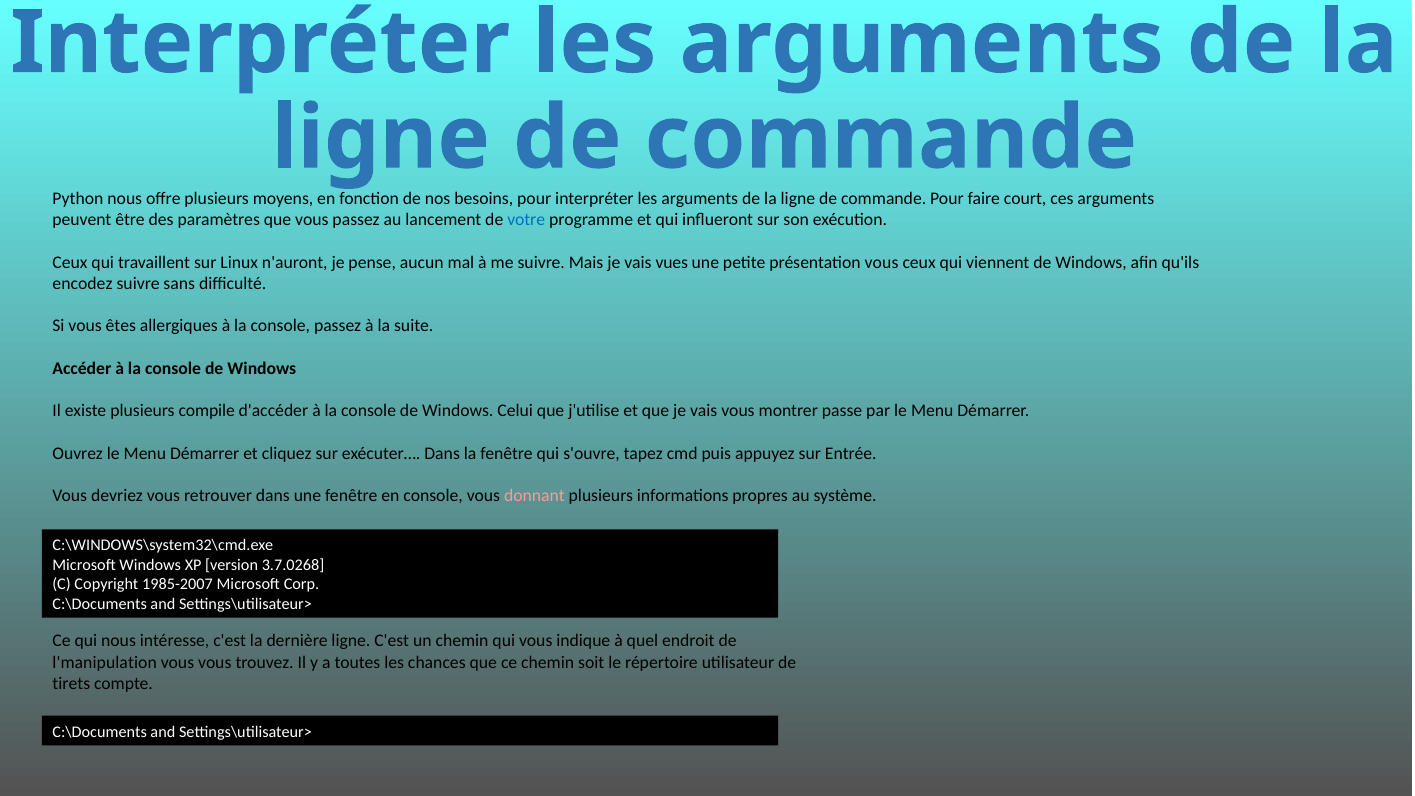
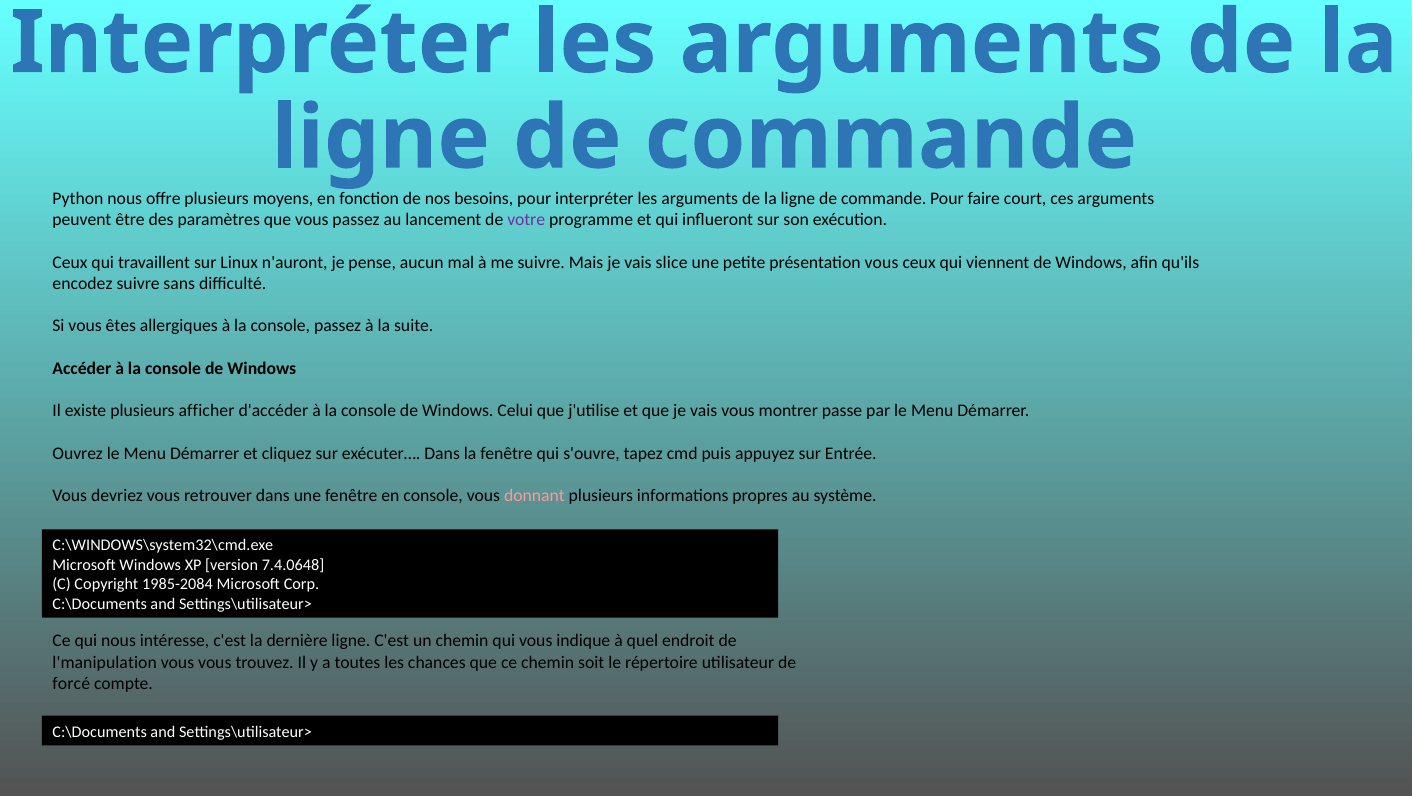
votre colour: blue -> purple (526, 220)
vues: vues -> slice (672, 262)
compile: compile -> afficher (207, 411)
3.7.0268: 3.7.0268 -> 7.4.0648 (293, 565)
1985-2007: 1985-2007 -> 1985-2084 (177, 584)
tirets: tirets -> forcé (71, 683)
